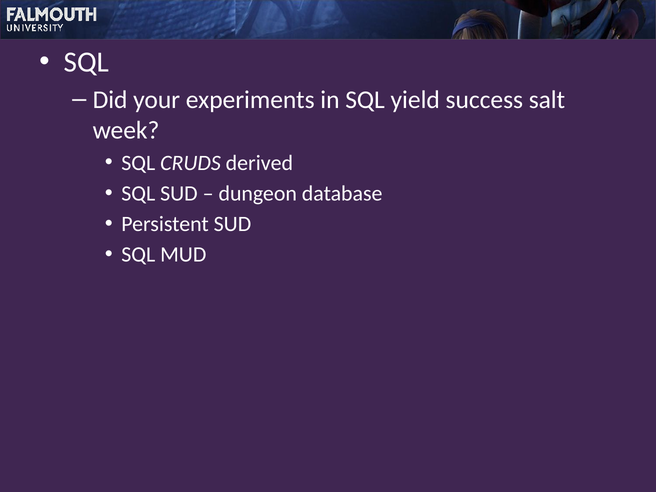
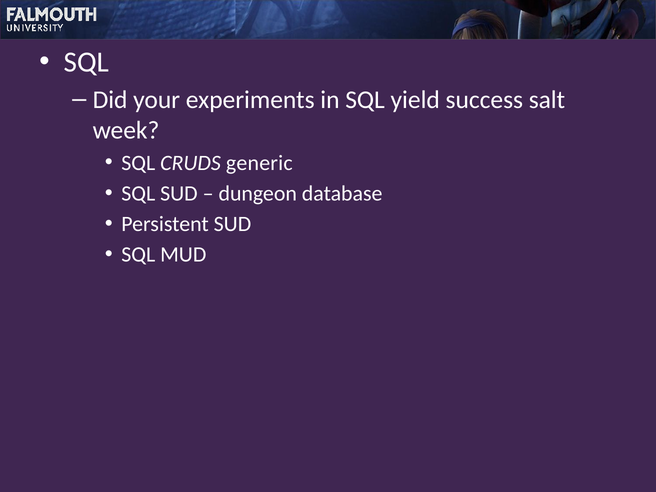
derived: derived -> generic (259, 163)
